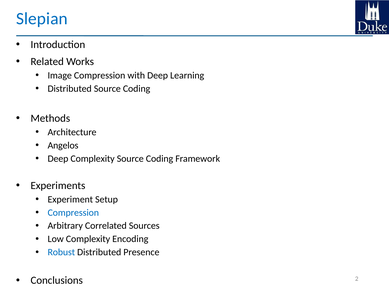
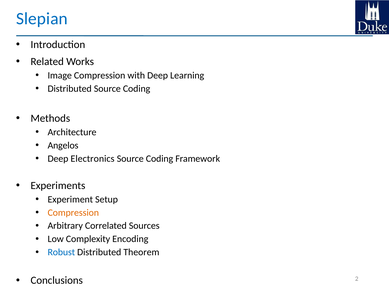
Deep Complexity: Complexity -> Electronics (93, 158)
Compression colour: blue -> orange (73, 212)
Presence: Presence -> Theorem (141, 252)
